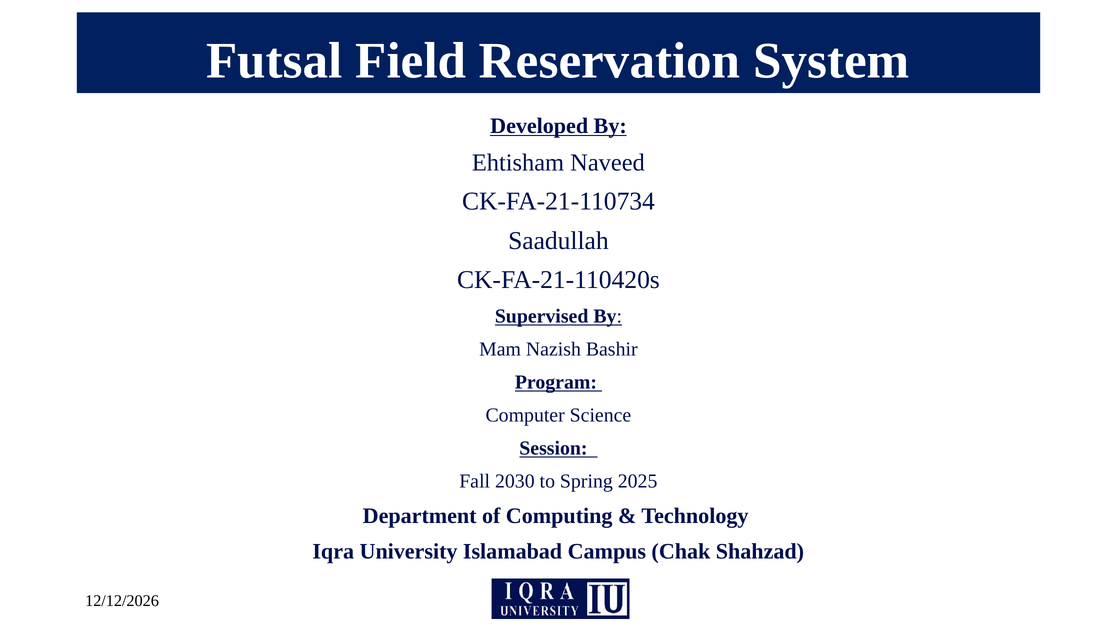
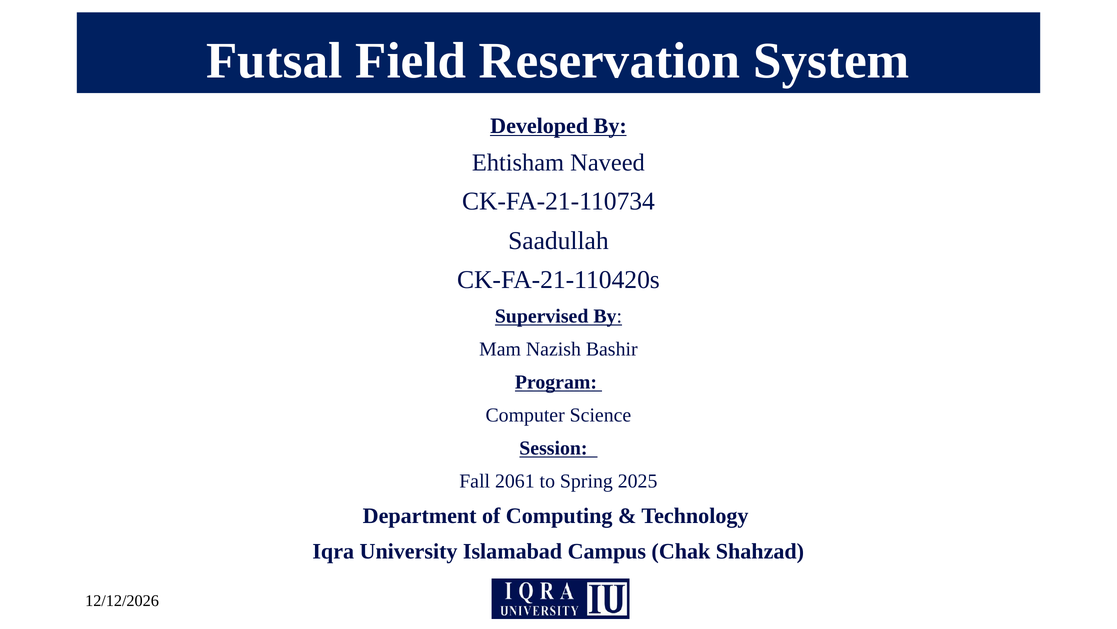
2030: 2030 -> 2061 (515, 481)
